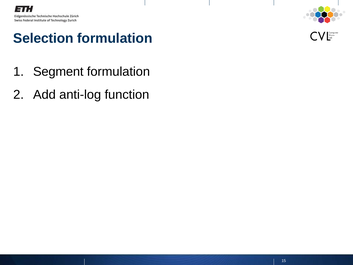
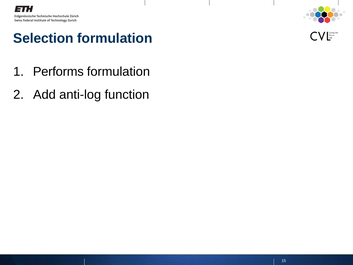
Segment: Segment -> Performs (58, 72)
